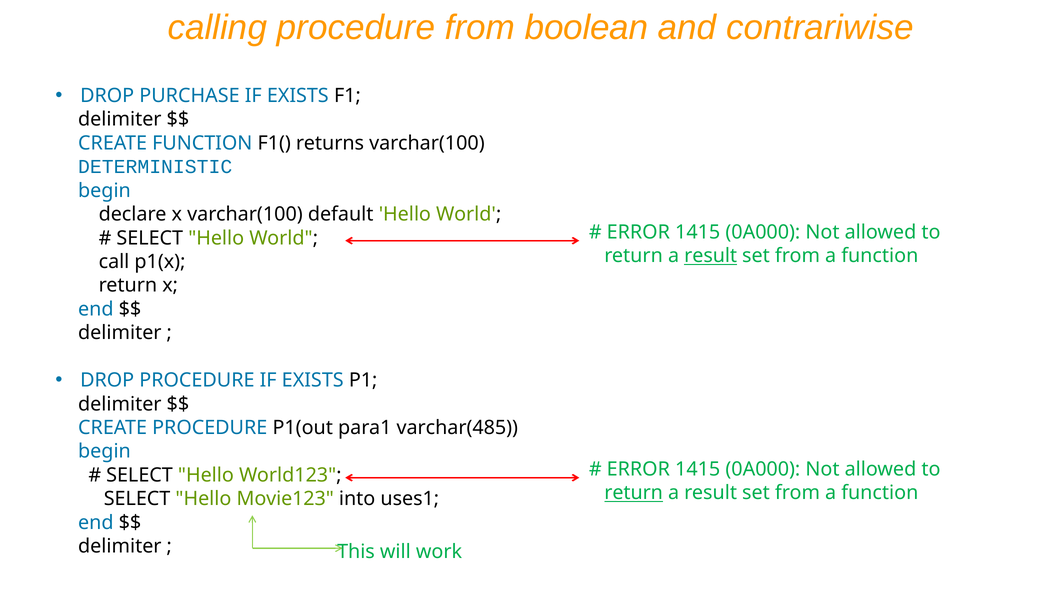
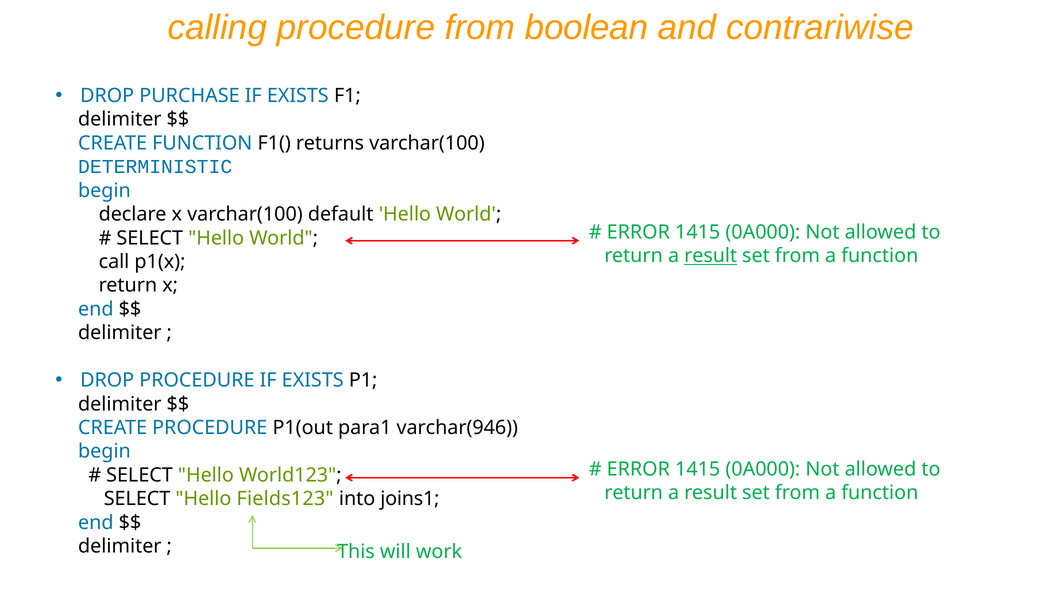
varchar(485: varchar(485 -> varchar(946 (457, 428)
return underline: present -> none (634, 493)
Movie123: Movie123 -> Fields123 (285, 499)
uses1: uses1 -> joins1 (410, 499)
